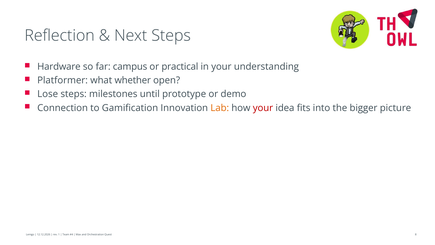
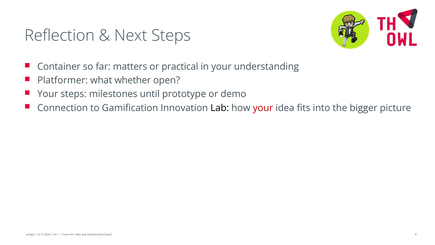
Hardware: Hardware -> Container (59, 67)
campus: campus -> matters (130, 67)
Lose: Lose -> Your (48, 94)
Lab colour: orange -> black (220, 108)
